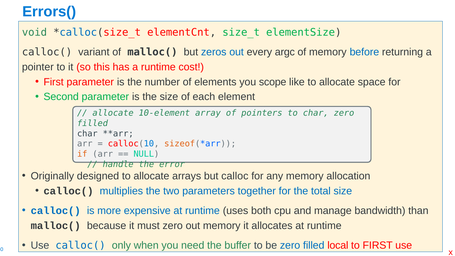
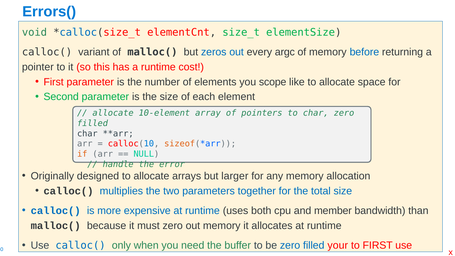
calloc: calloc -> larger (235, 176)
manage: manage -> member (333, 211)
local: local -> your (338, 245)
